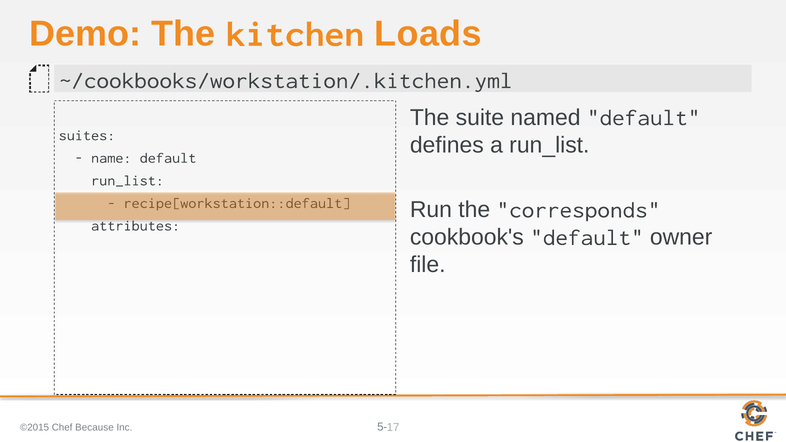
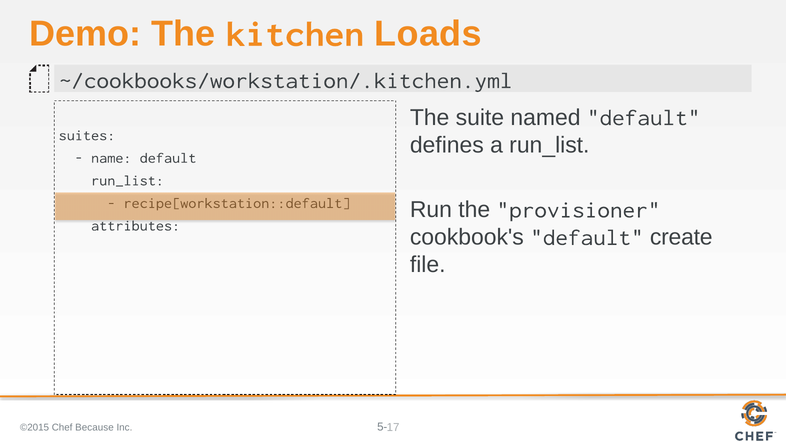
corresponds: corresponds -> provisioner (578, 210)
owner: owner -> create (681, 237)
